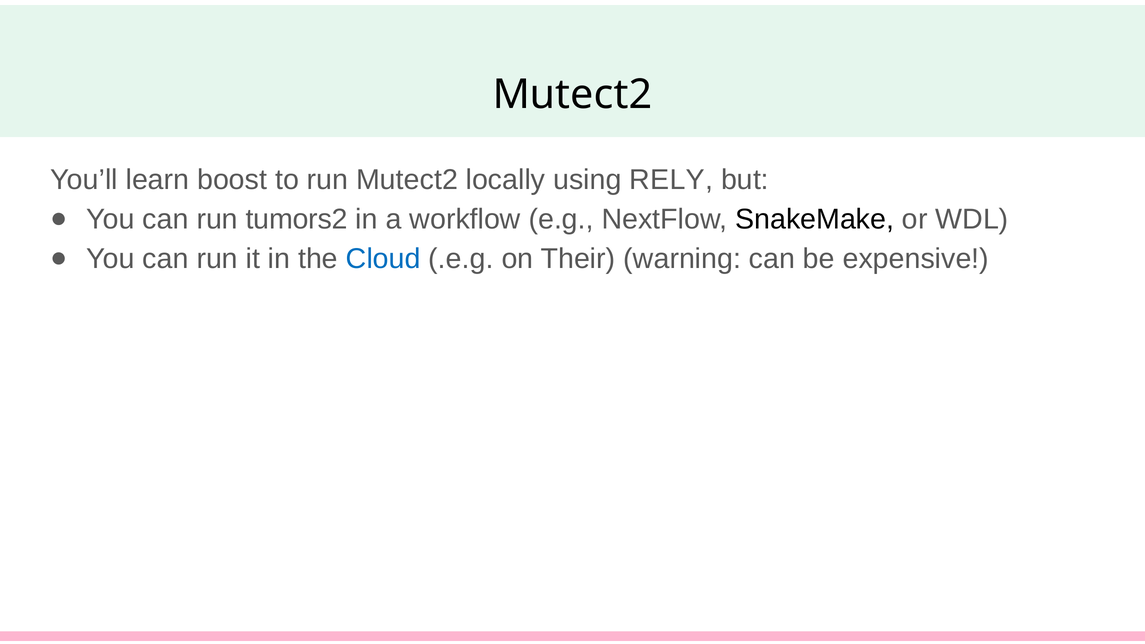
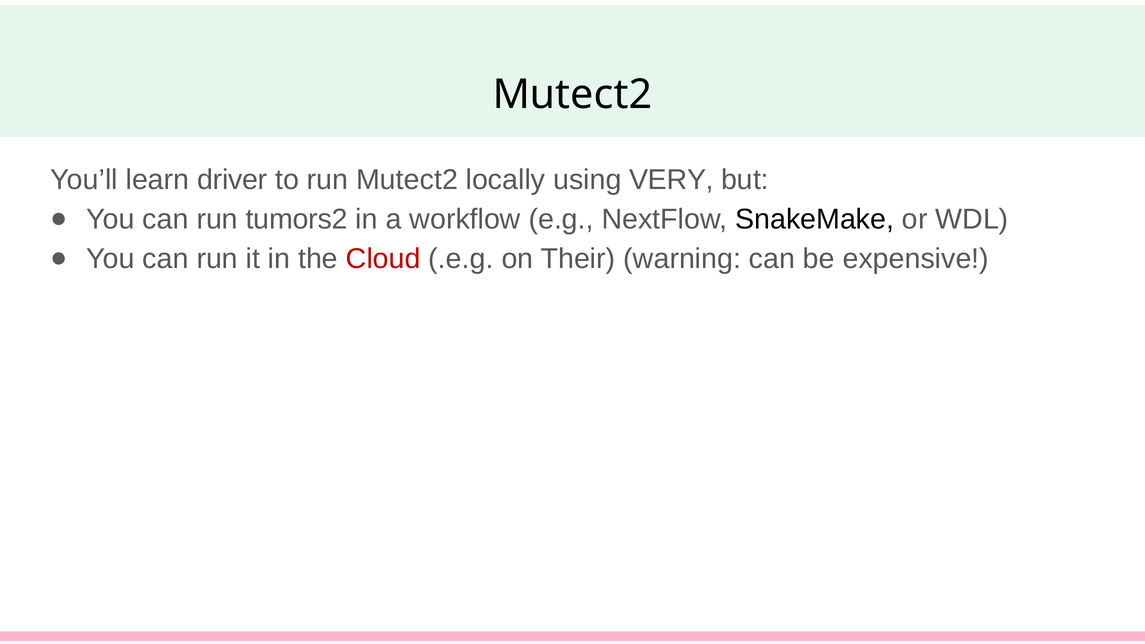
boost: boost -> driver (232, 180)
RELY: RELY -> VERY (672, 180)
Cloud colour: blue -> red (383, 259)
